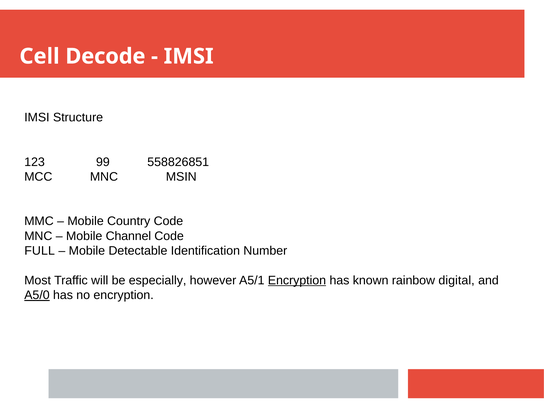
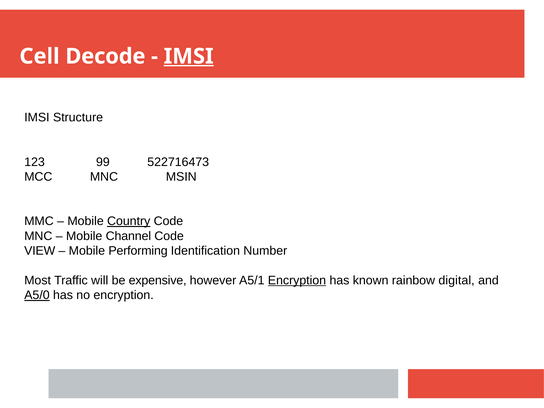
IMSI underline: none -> present (189, 56)
558826851: 558826851 -> 522716473 (178, 162)
Country underline: none -> present (129, 221)
FULL: FULL -> VIEW (40, 251)
Detectable: Detectable -> Performing (138, 251)
especially: especially -> expensive (158, 280)
